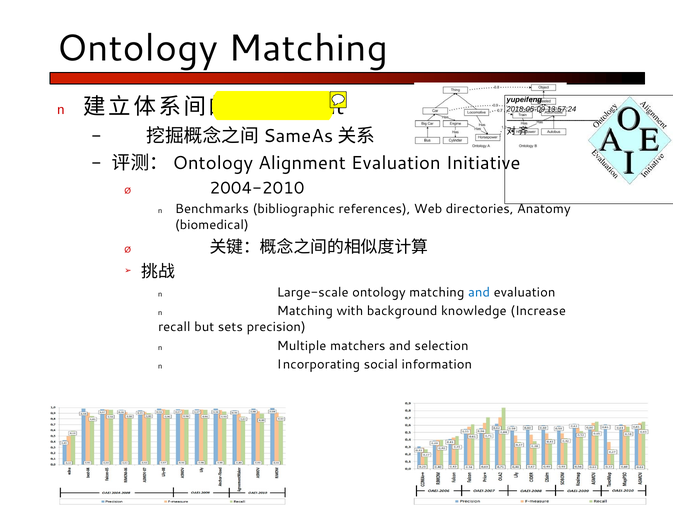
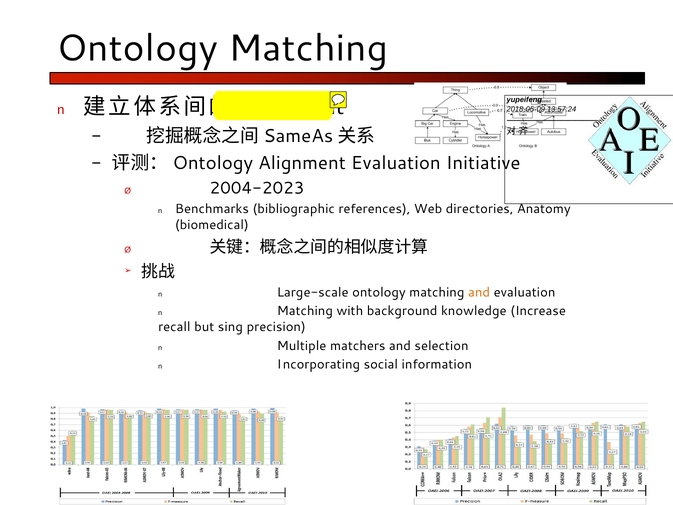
2004-2010: 2004-2010 -> 2004-2023 (257, 188)
and colour: blue -> orange (479, 292)
sets: sets -> sing (230, 327)
